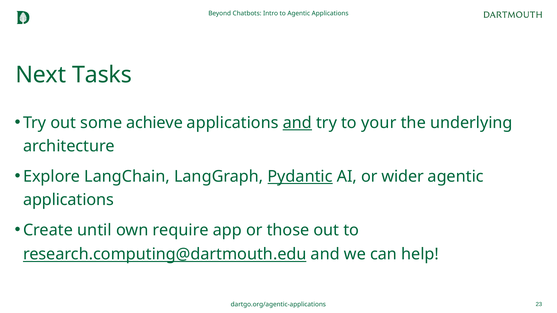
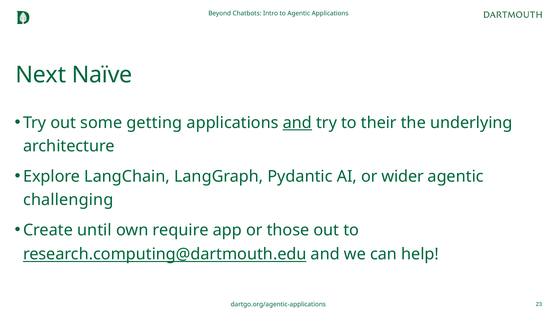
Tasks: Tasks -> Naïve (102, 75)
achieve: achieve -> getting (154, 123)
your: your -> their (379, 123)
Pydantic underline: present -> none (300, 177)
applications: applications -> challenging (68, 200)
